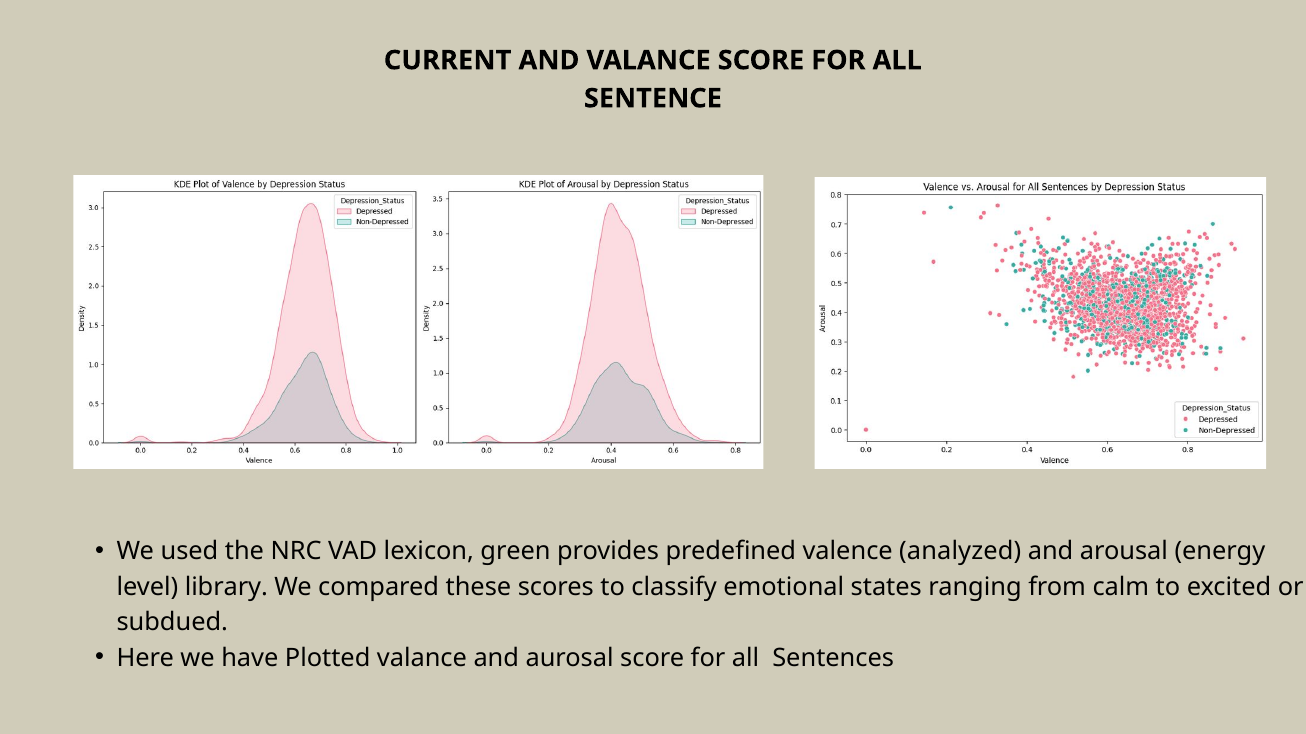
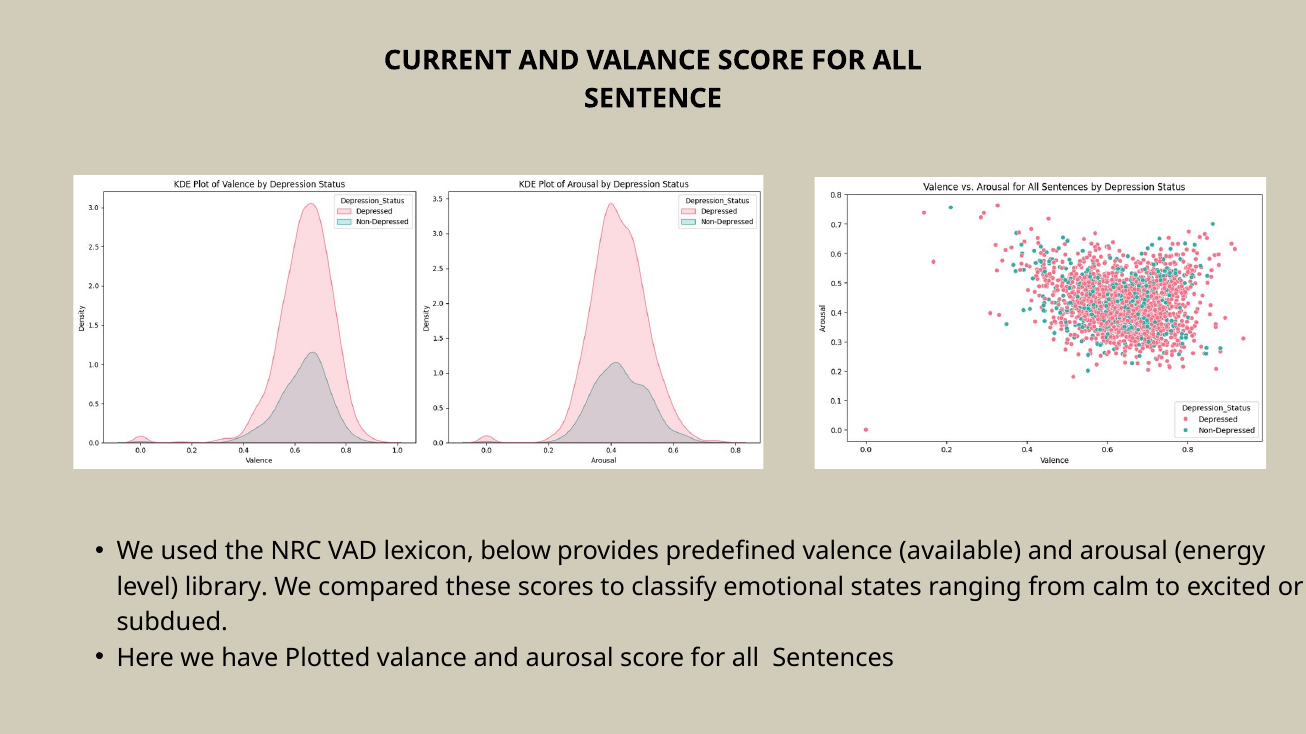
green: green -> below (516, 552)
analyzed: analyzed -> available (960, 552)
